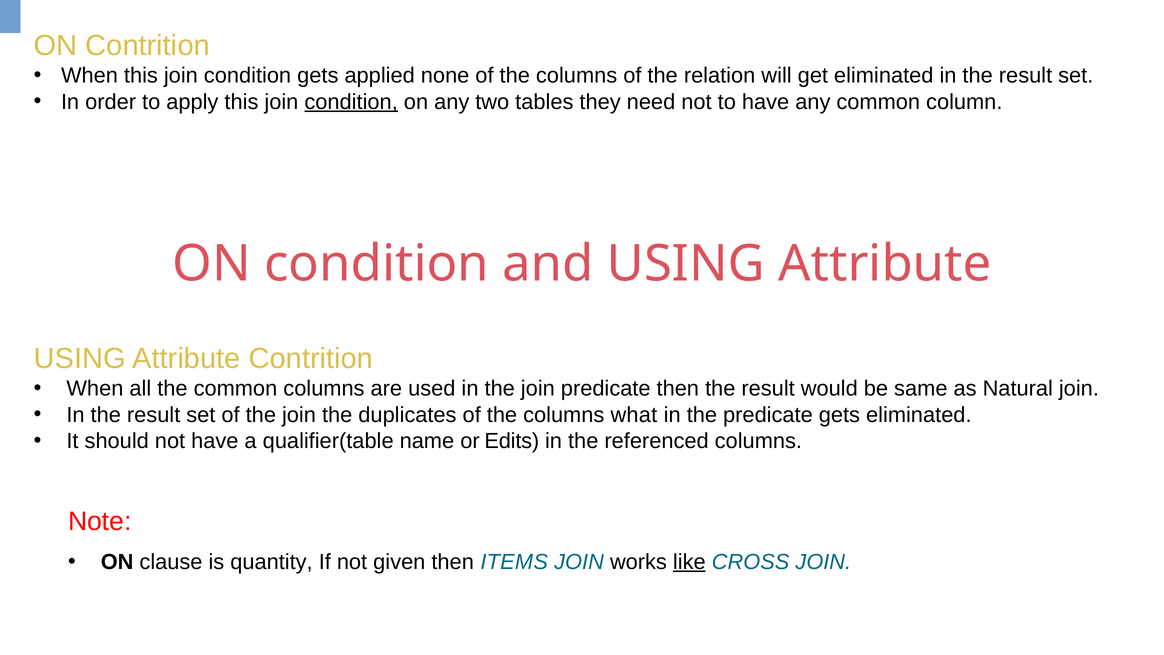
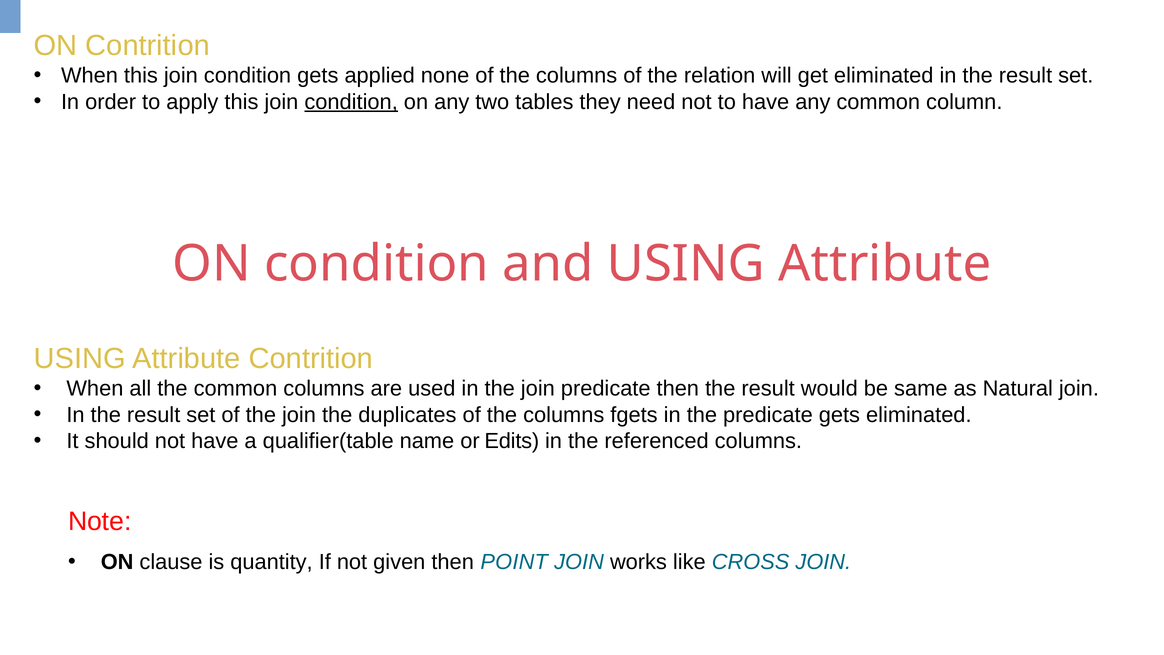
what: what -> fgets (634, 415)
ITEMS: ITEMS -> POINT (514, 562)
like underline: present -> none (689, 562)
